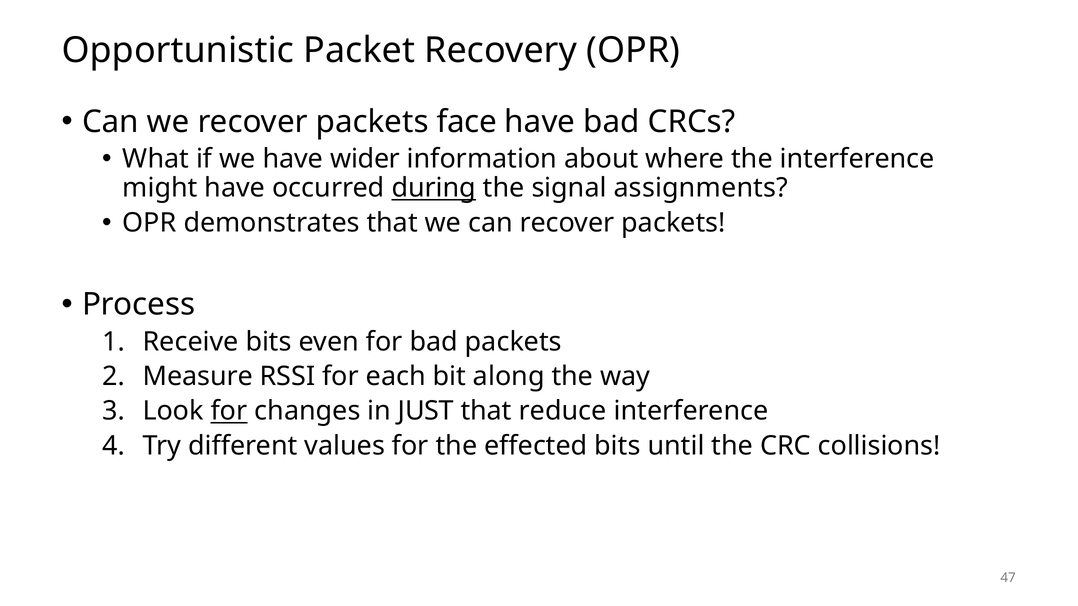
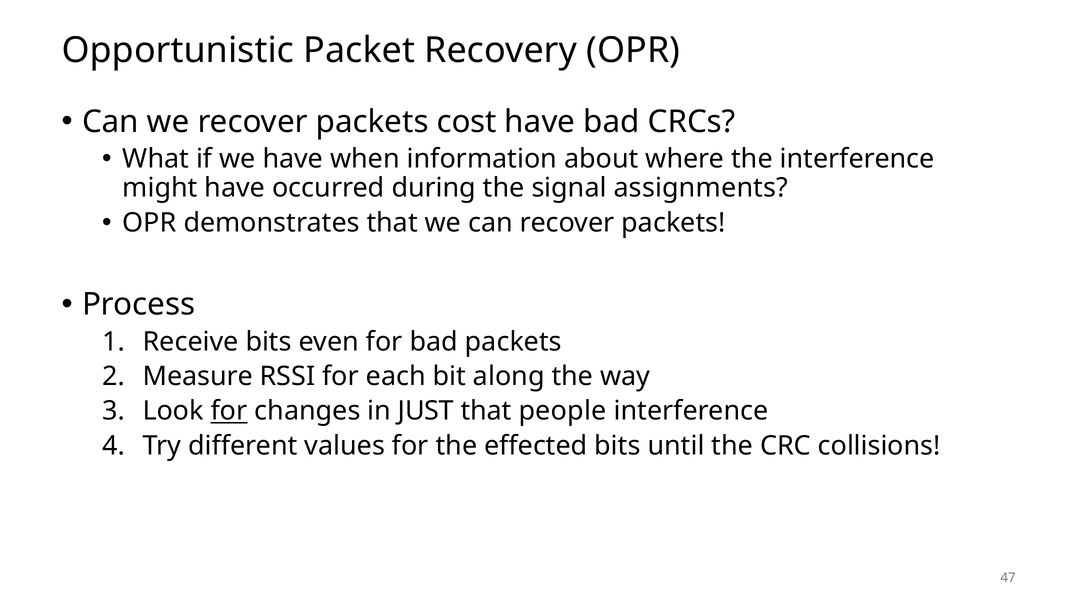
face: face -> cost (467, 122)
wider: wider -> when (365, 159)
during underline: present -> none (434, 188)
reduce: reduce -> people (563, 411)
